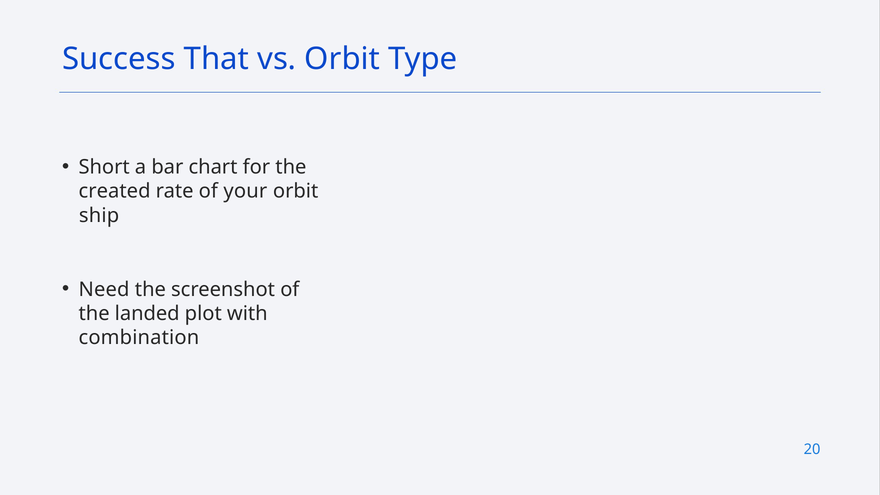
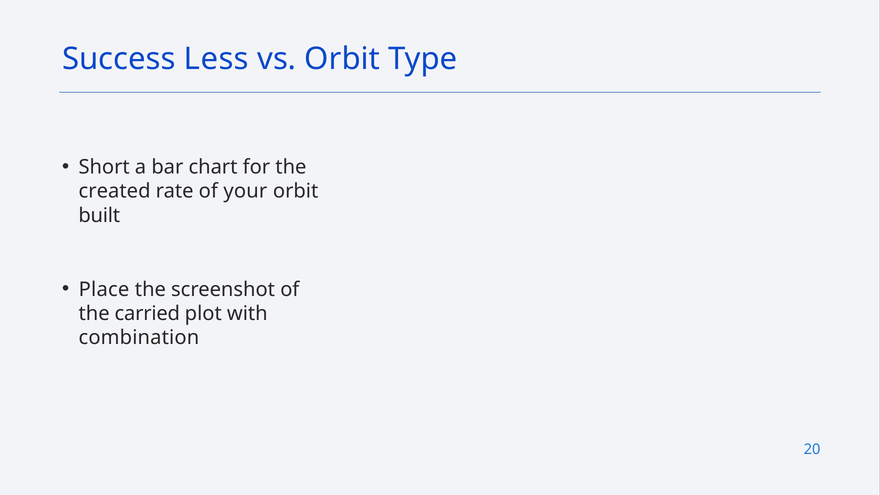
That: That -> Less (216, 59)
ship: ship -> built (99, 215)
Need: Need -> Place (104, 289)
landed: landed -> carried (147, 314)
